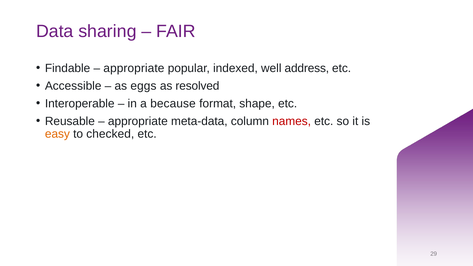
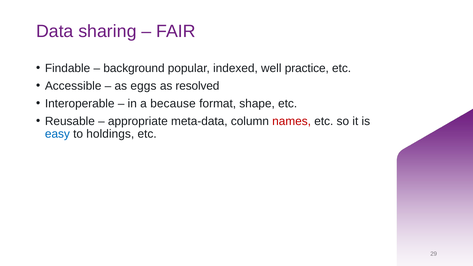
appropriate: appropriate -> background (134, 68)
address: address -> practice (307, 68)
easy colour: orange -> blue (57, 134)
checked: checked -> holdings (110, 134)
